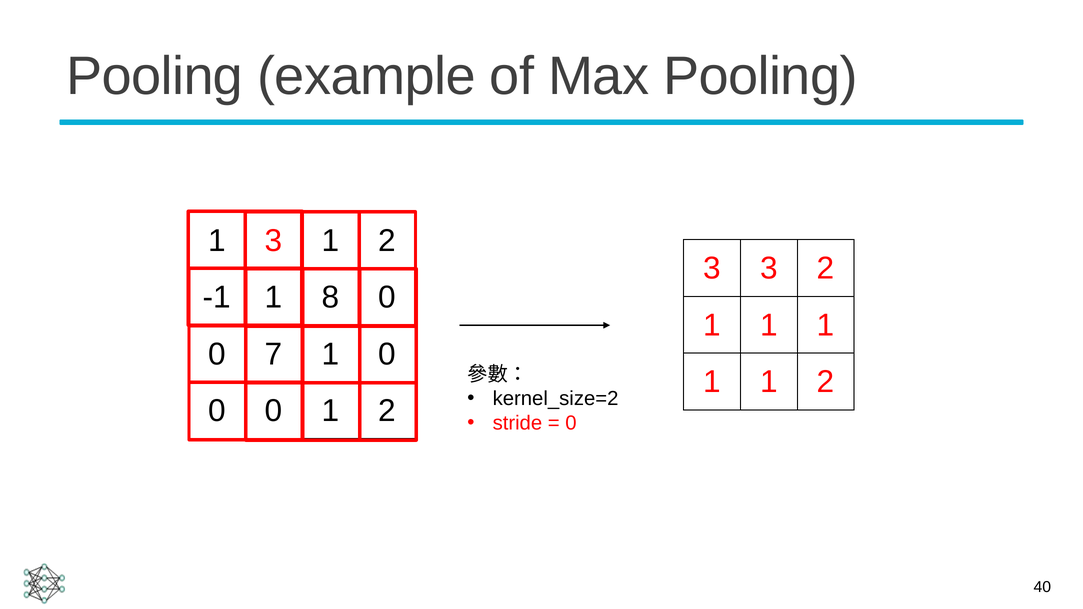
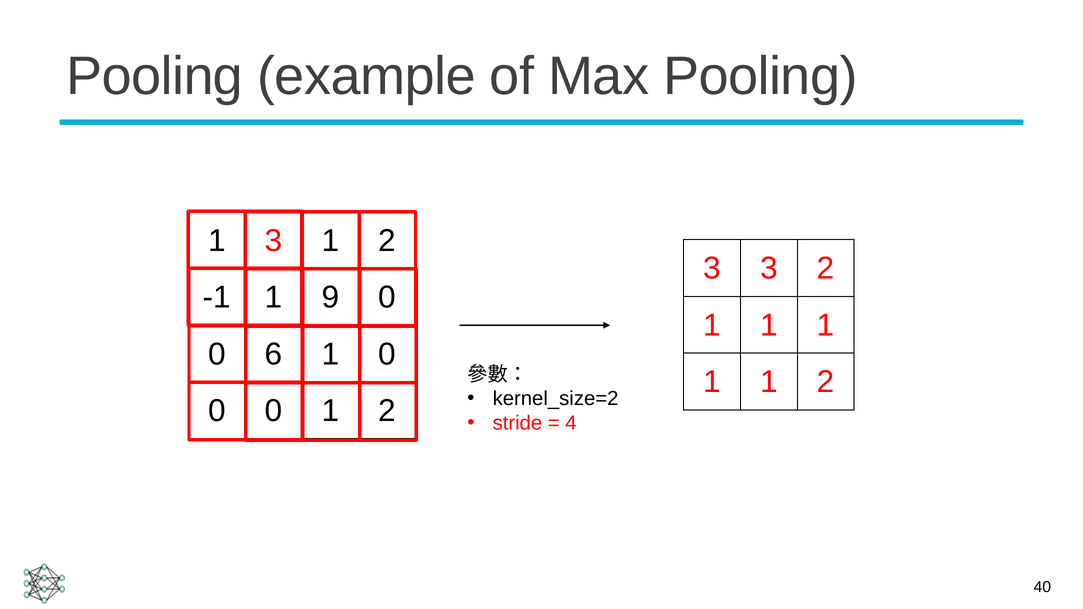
8: 8 -> 9 (330, 297)
7: 7 -> 6 (274, 354)
0: 0 -> 4 (571, 423)
